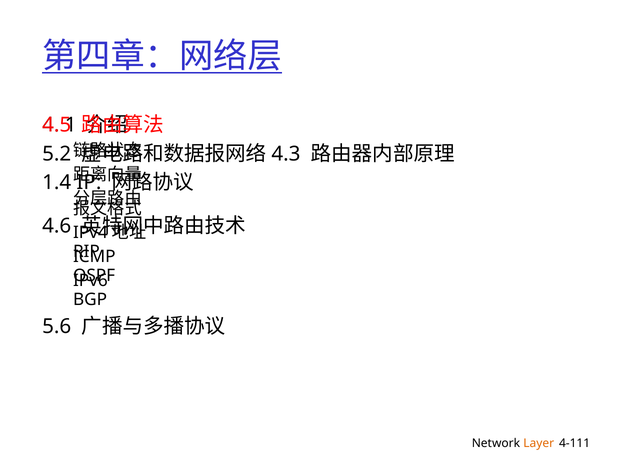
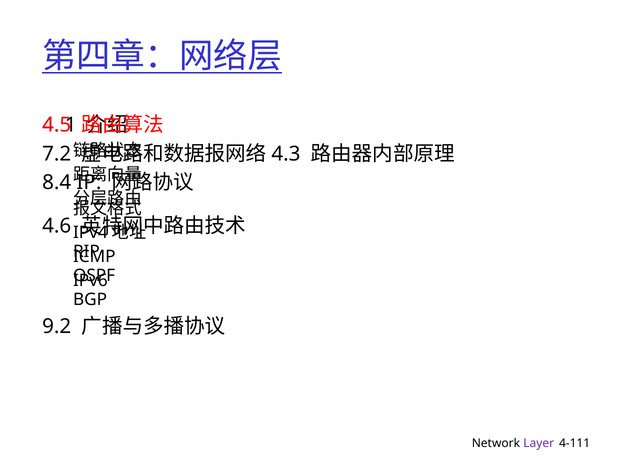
5.2: 5.2 -> 7.2 (57, 154)
1.4: 1.4 -> 8.4 (57, 182)
5.6: 5.6 -> 9.2 (57, 326)
Layer colour: orange -> purple (539, 443)
